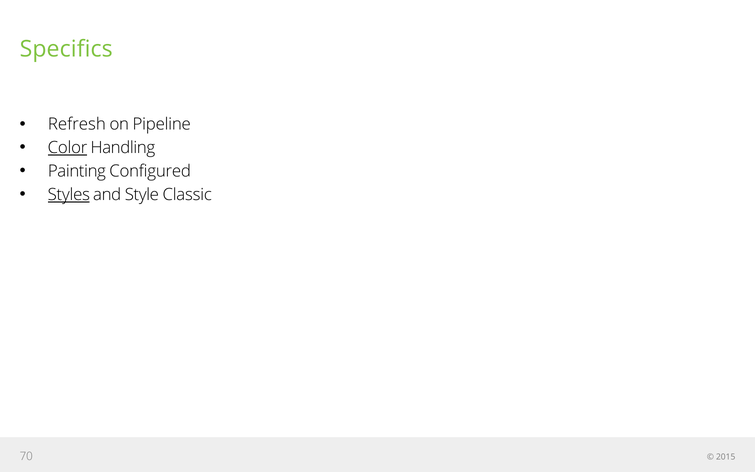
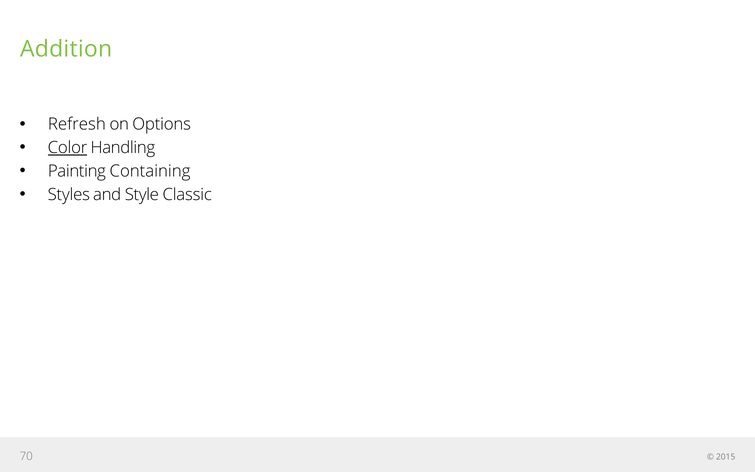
Specifics: Specifics -> Addition (66, 49)
Pipeline: Pipeline -> Options (162, 124)
Configured: Configured -> Containing (150, 171)
Styles underline: present -> none (69, 195)
